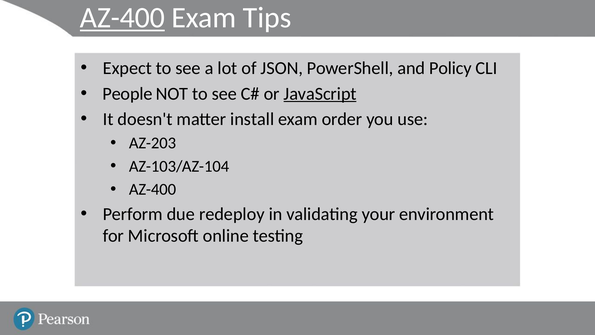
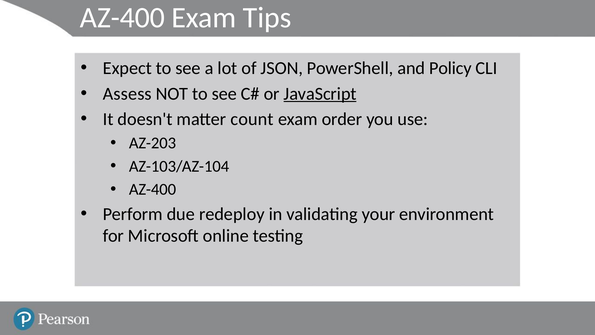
AZ-400 underline: present -> none (122, 18)
People: People -> Assess (127, 94)
install: install -> count (252, 119)
